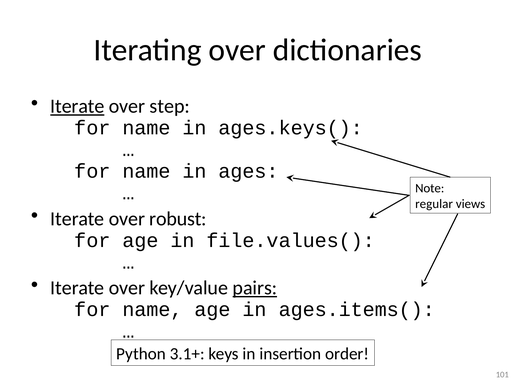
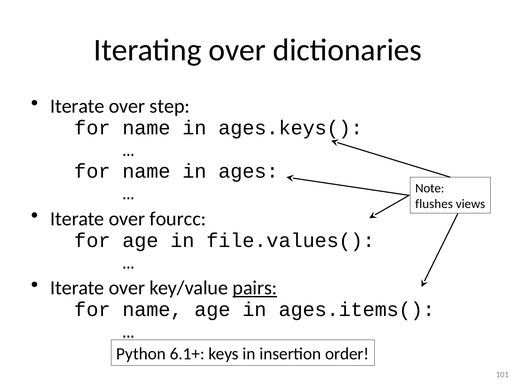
Iterate underline: present -> none (77, 106)
regular: regular -> flushes (434, 204)
robust: robust -> fourcc (178, 219)
3.1+: 3.1+ -> 6.1+ (187, 354)
